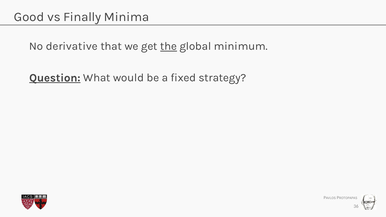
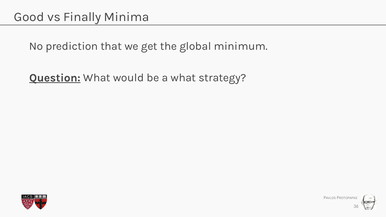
derivative: derivative -> prediction (72, 46)
the underline: present -> none (169, 46)
a fixed: fixed -> what (183, 78)
